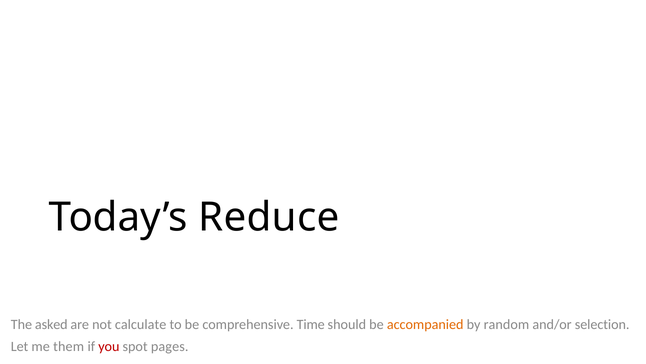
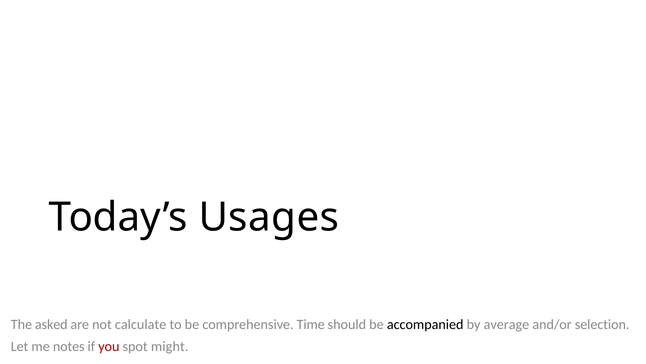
Reduce: Reduce -> Usages (269, 217)
accompanied colour: orange -> black (425, 324)
random: random -> average (506, 324)
them: them -> notes (69, 346)
pages: pages -> might (170, 346)
